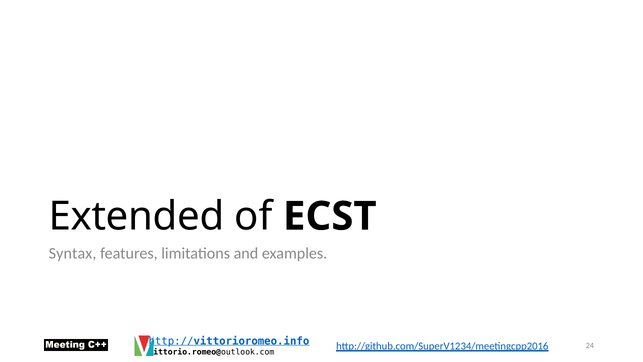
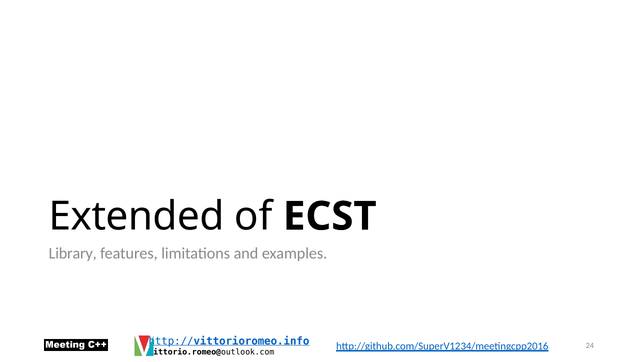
Syntax: Syntax -> Library (73, 253)
